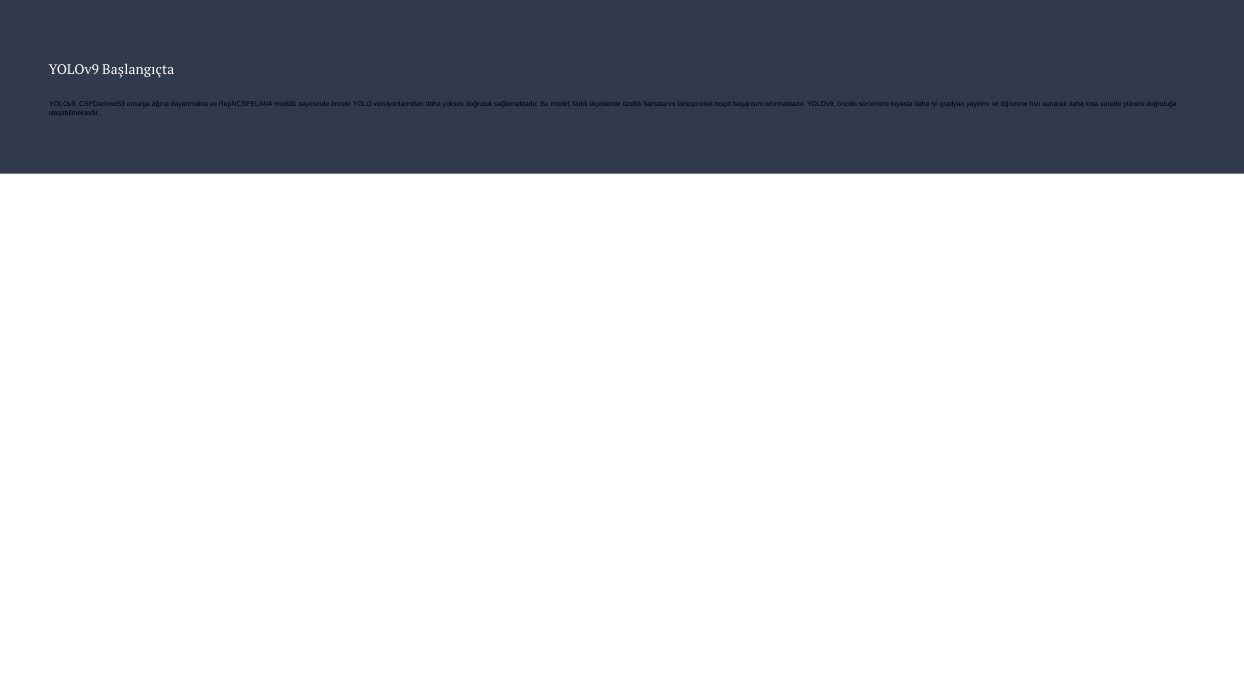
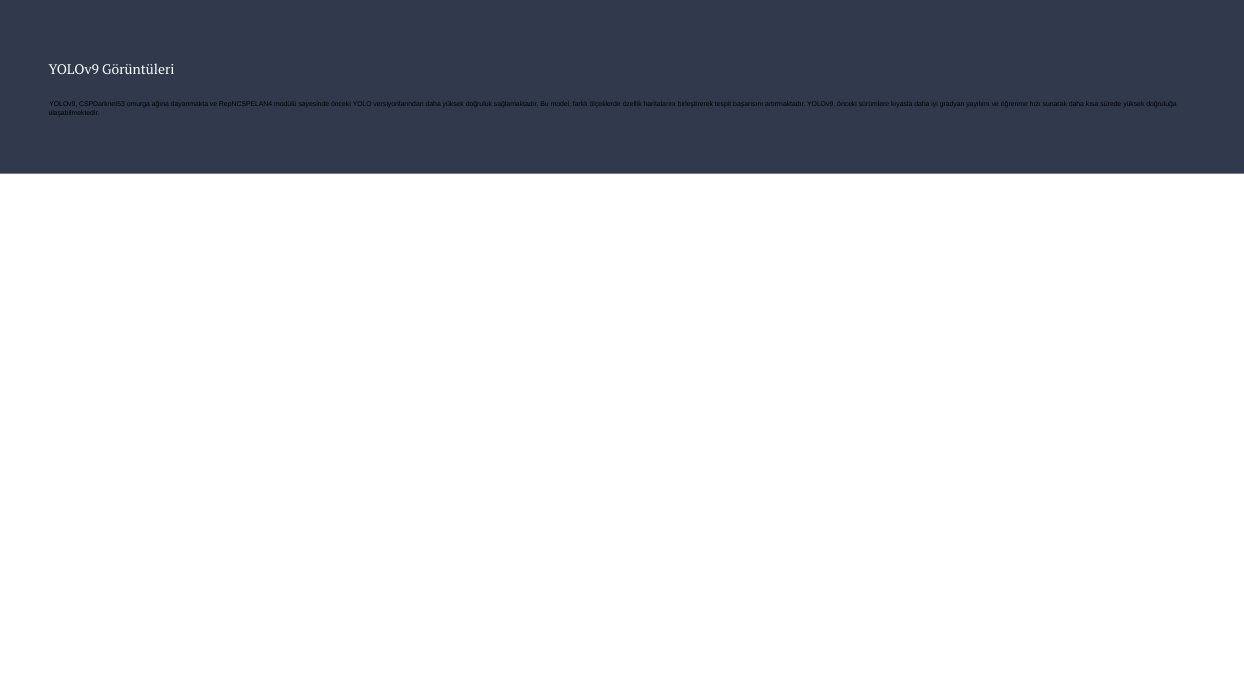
Başlangıçta: Başlangıçta -> Görüntüleri (138, 70)
